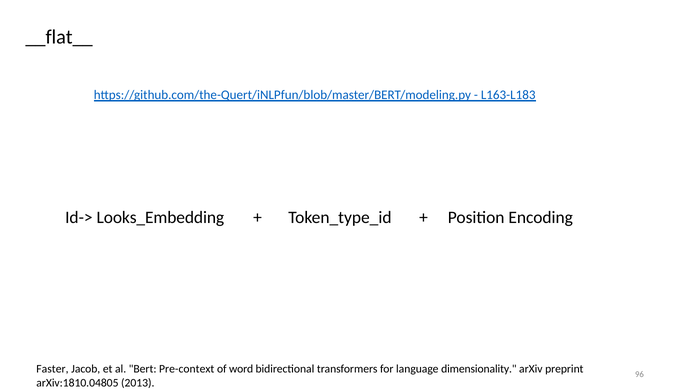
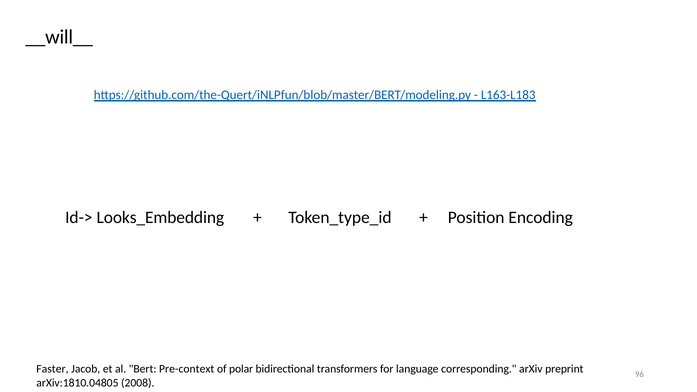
__flat__: __flat__ -> __will__ (59, 37)
word: word -> polar (241, 369)
dimensionality: dimensionality -> corresponding (479, 369)
2013: 2013 -> 2008 (138, 383)
